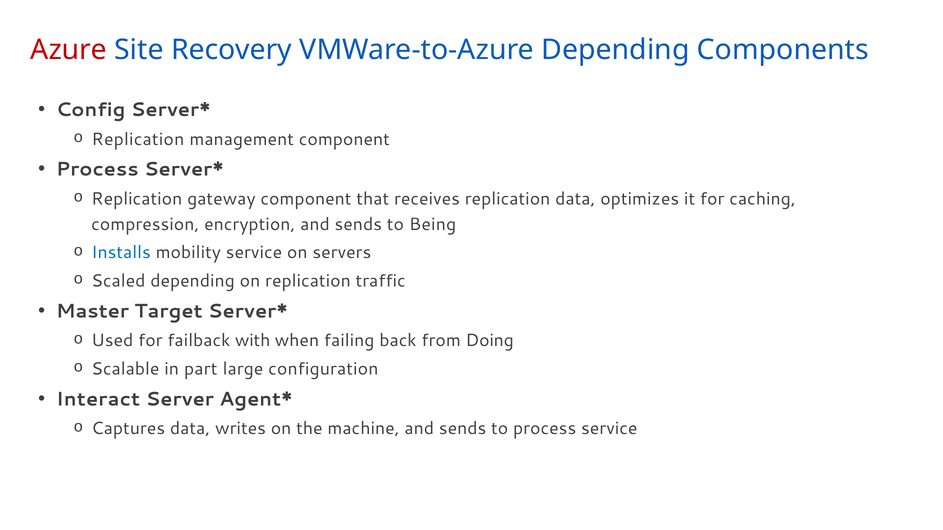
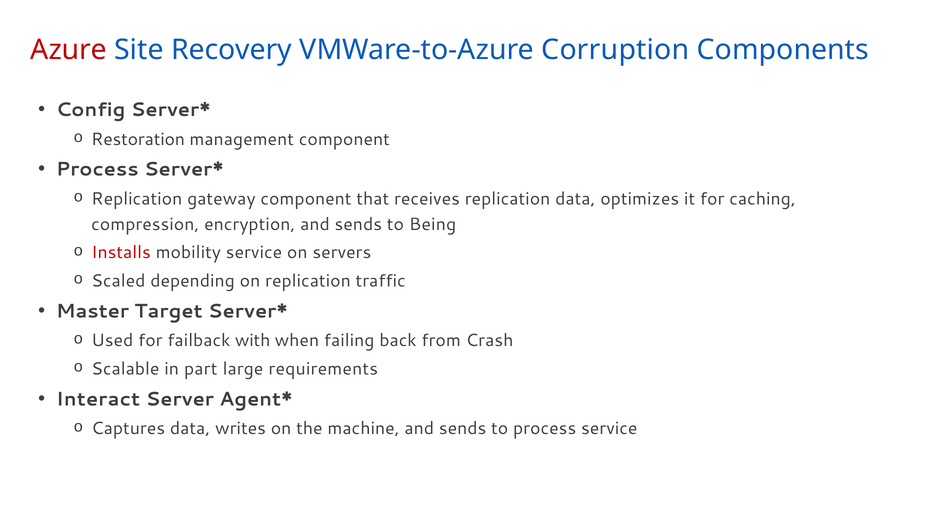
VMWare-to-Azure Depending: Depending -> Corruption (615, 50)
Replication: Replication -> Restoration (138, 139)
Installs colour: blue -> red (121, 253)
Doing: Doing -> Crash (490, 341)
configuration: configuration -> requirements (323, 369)
